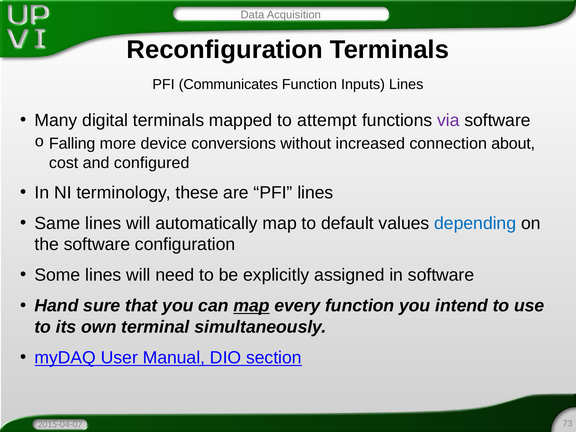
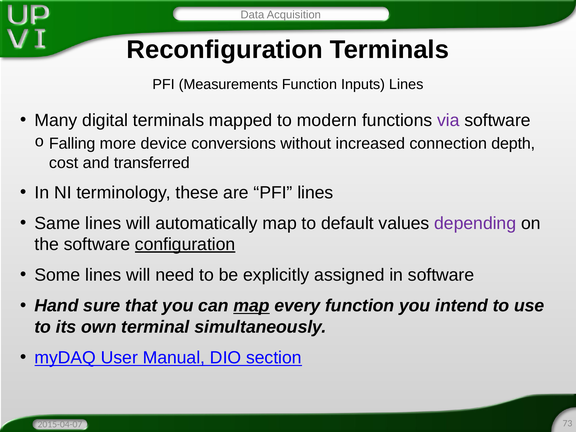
Communicates: Communicates -> Measurements (228, 84)
attempt: attempt -> modern (327, 120)
about: about -> depth (513, 144)
configured: configured -> transferred (152, 163)
depending colour: blue -> purple (475, 223)
configuration underline: none -> present (185, 244)
